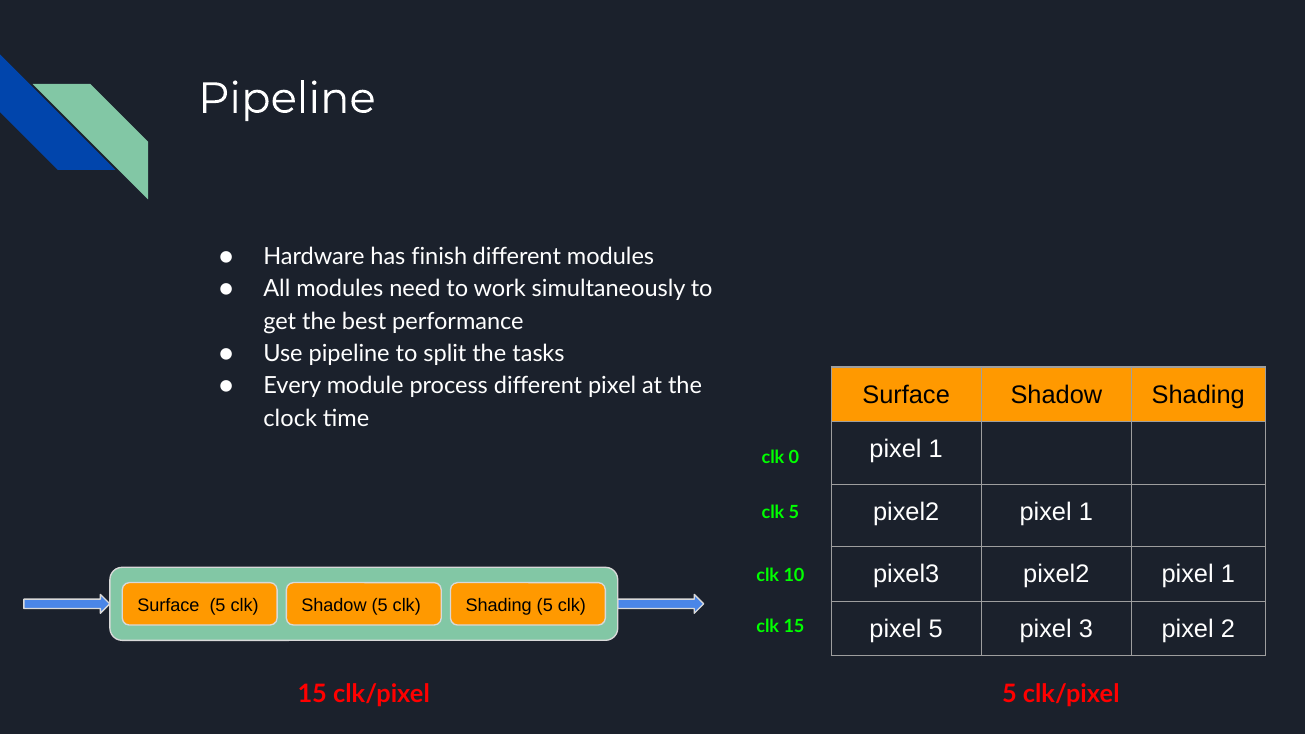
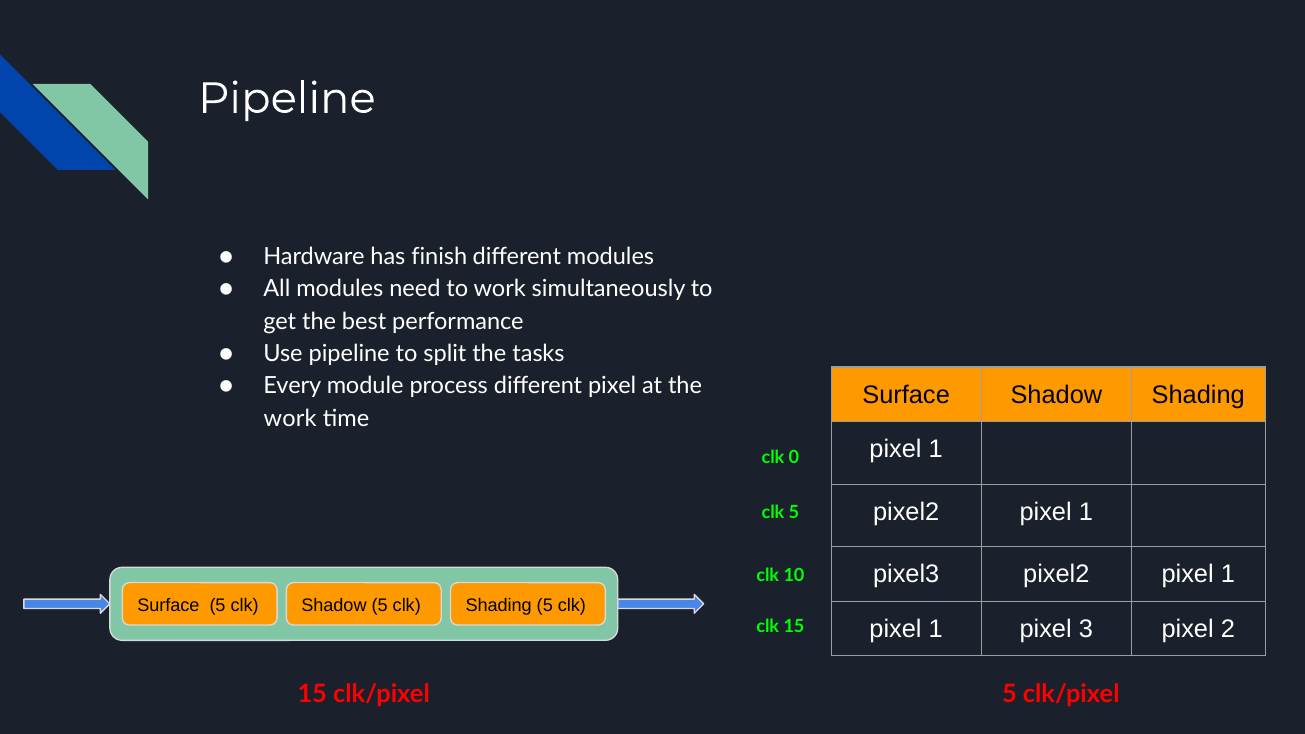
clock: clock -> work (290, 419)
5: 5 -> 1 (936, 629)
